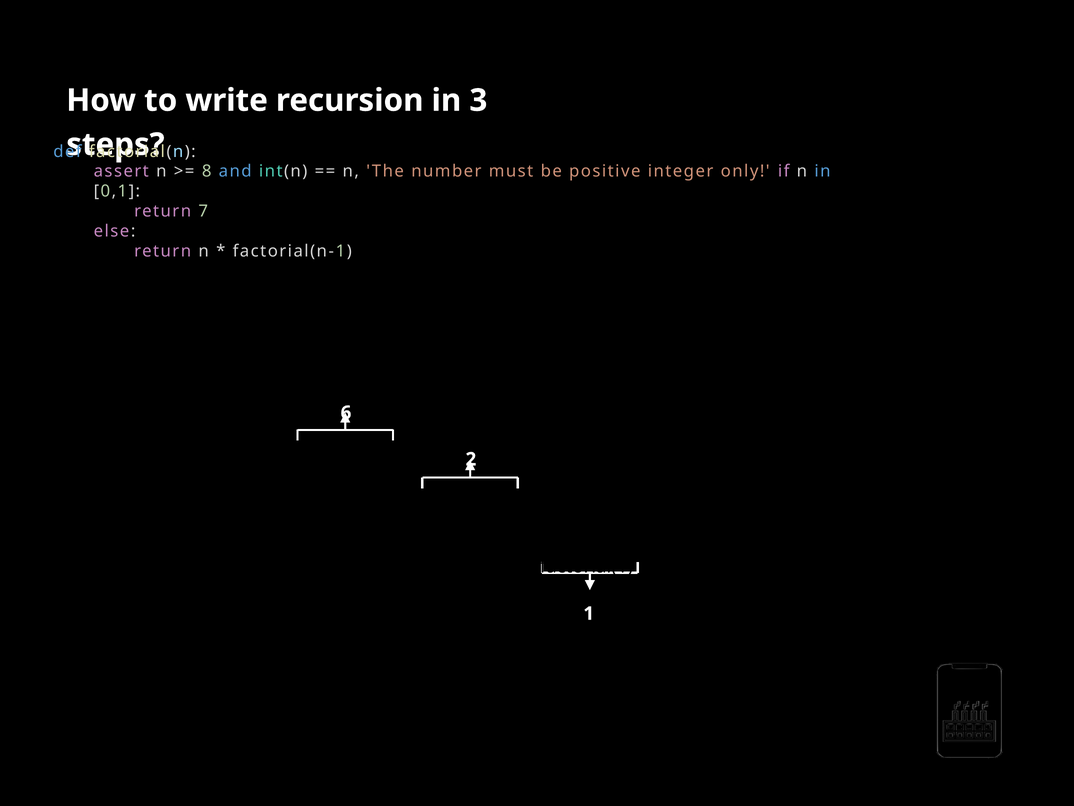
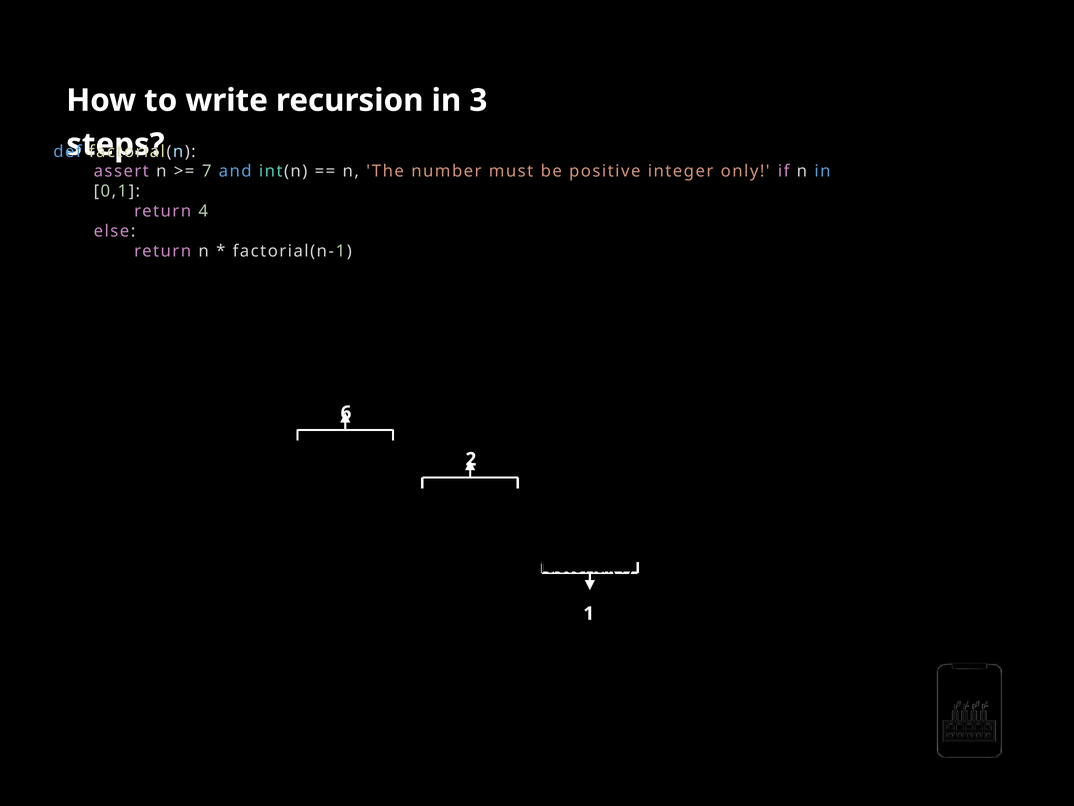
8: 8 -> 7 (207, 172)
return 7: 7 -> 4 (203, 211)
